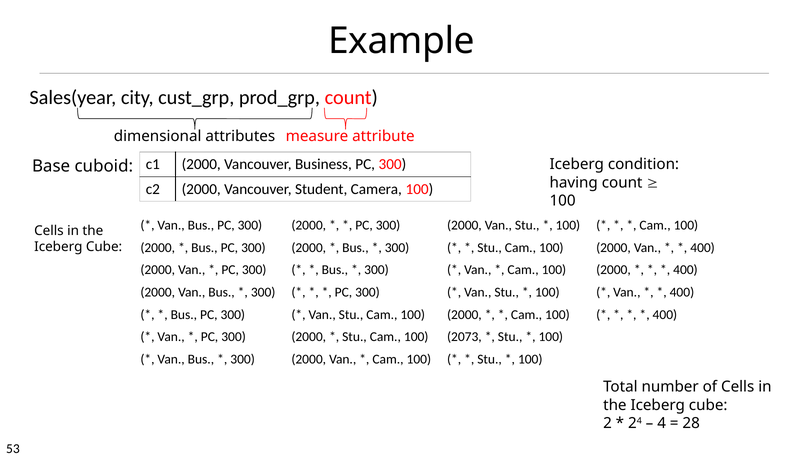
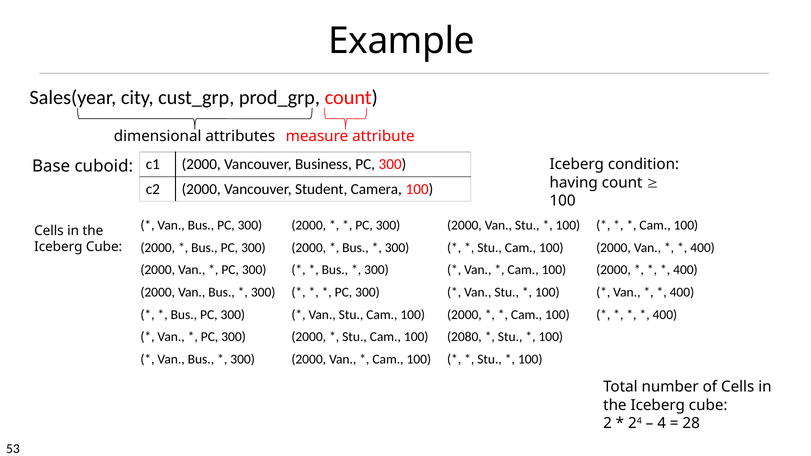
2073: 2073 -> 2080 (464, 337)
